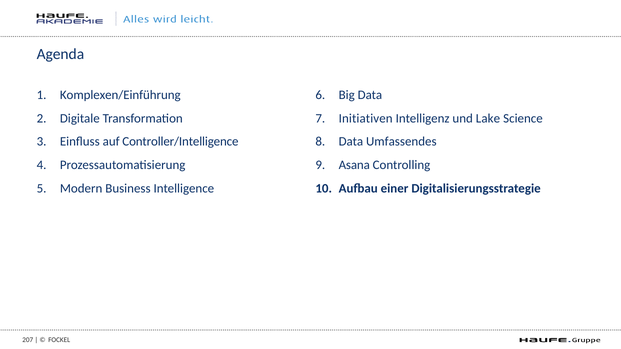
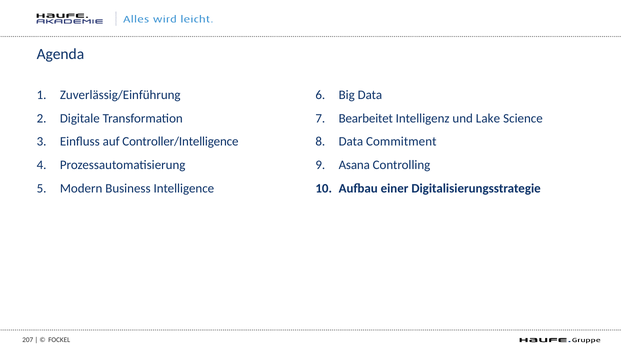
Komplexen/Einführung: Komplexen/Einführung -> Zuverlässig/Einführung (120, 95)
Initiativen: Initiativen -> Bearbeitet (366, 119)
Umfassendes: Umfassendes -> Commitment (401, 142)
